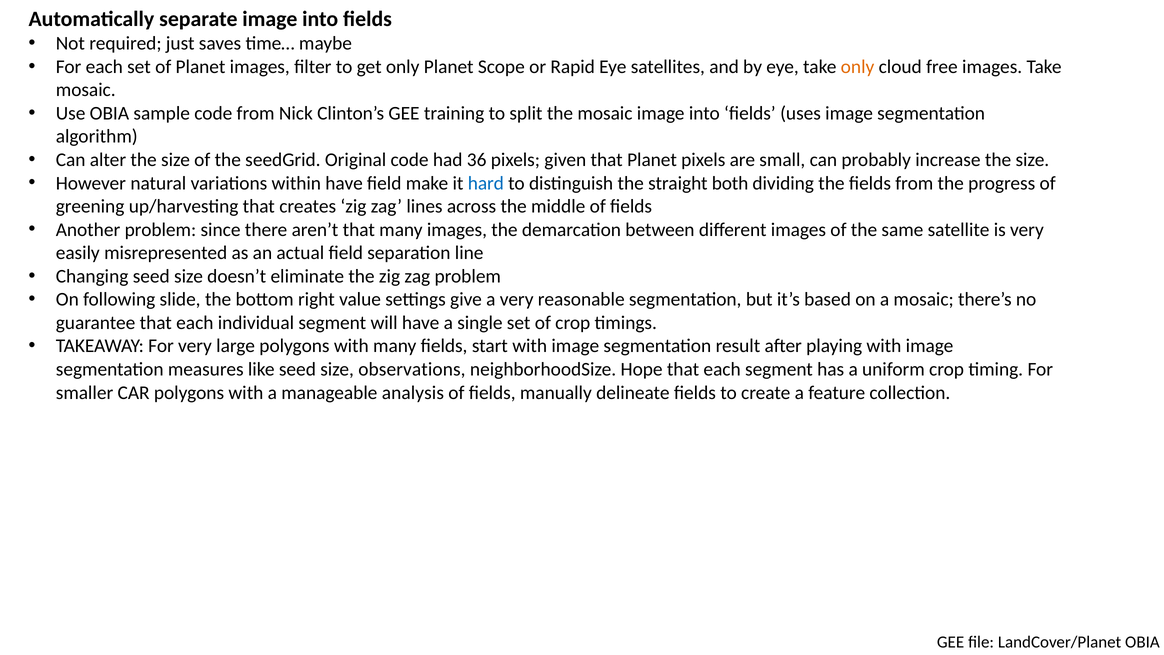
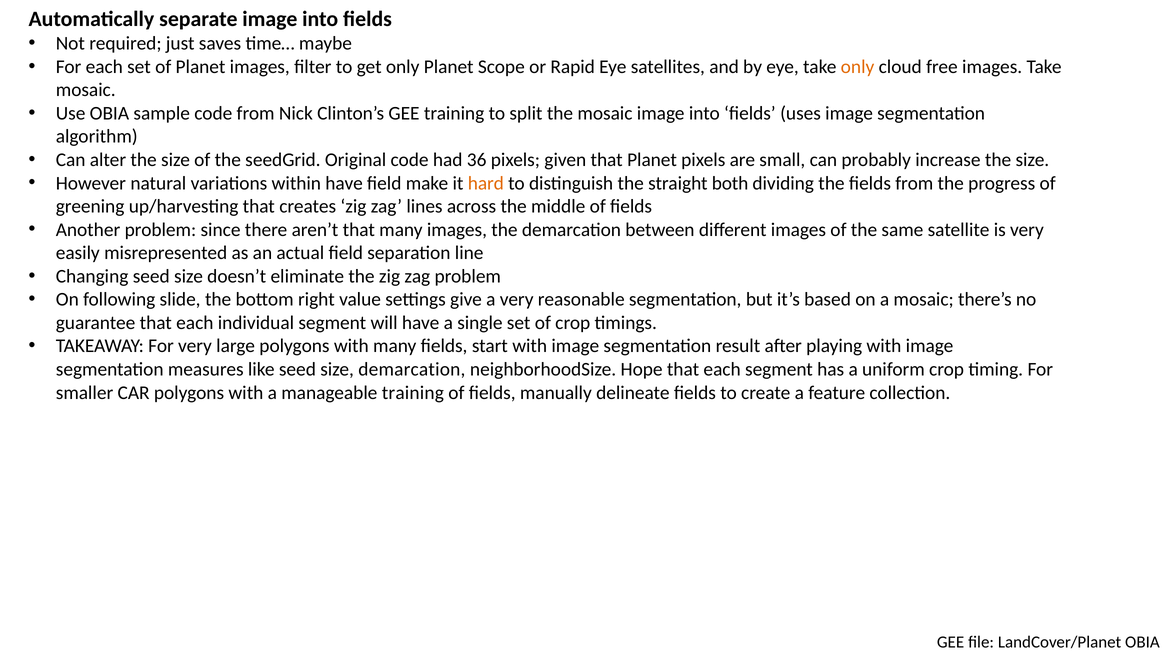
hard colour: blue -> orange (486, 183)
size observations: observations -> demarcation (412, 369)
manageable analysis: analysis -> training (413, 392)
